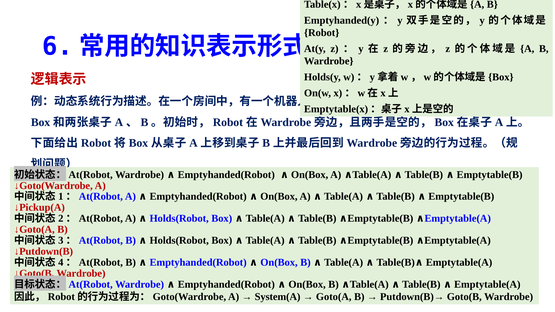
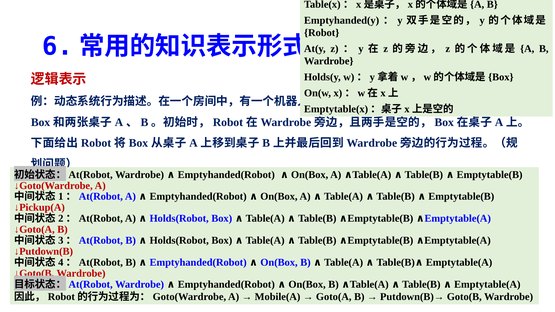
System(A: System(A -> Mobile(A (278, 297)
